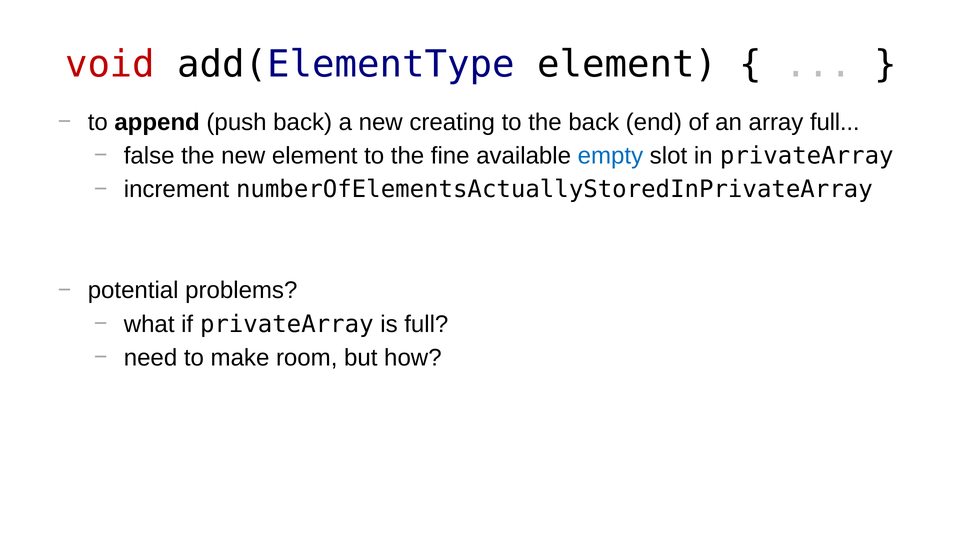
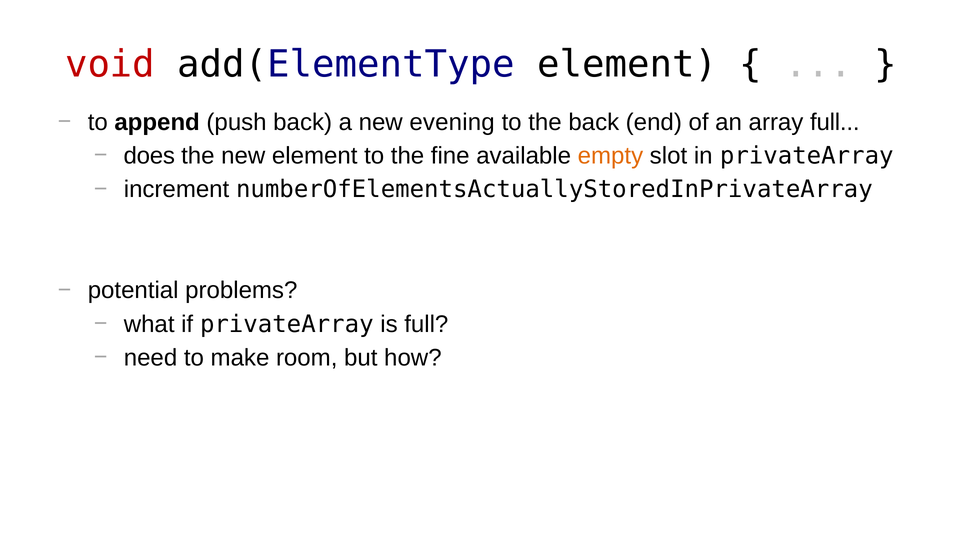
creating: creating -> evening (452, 122)
false: false -> does (149, 156)
empty colour: blue -> orange (610, 156)
